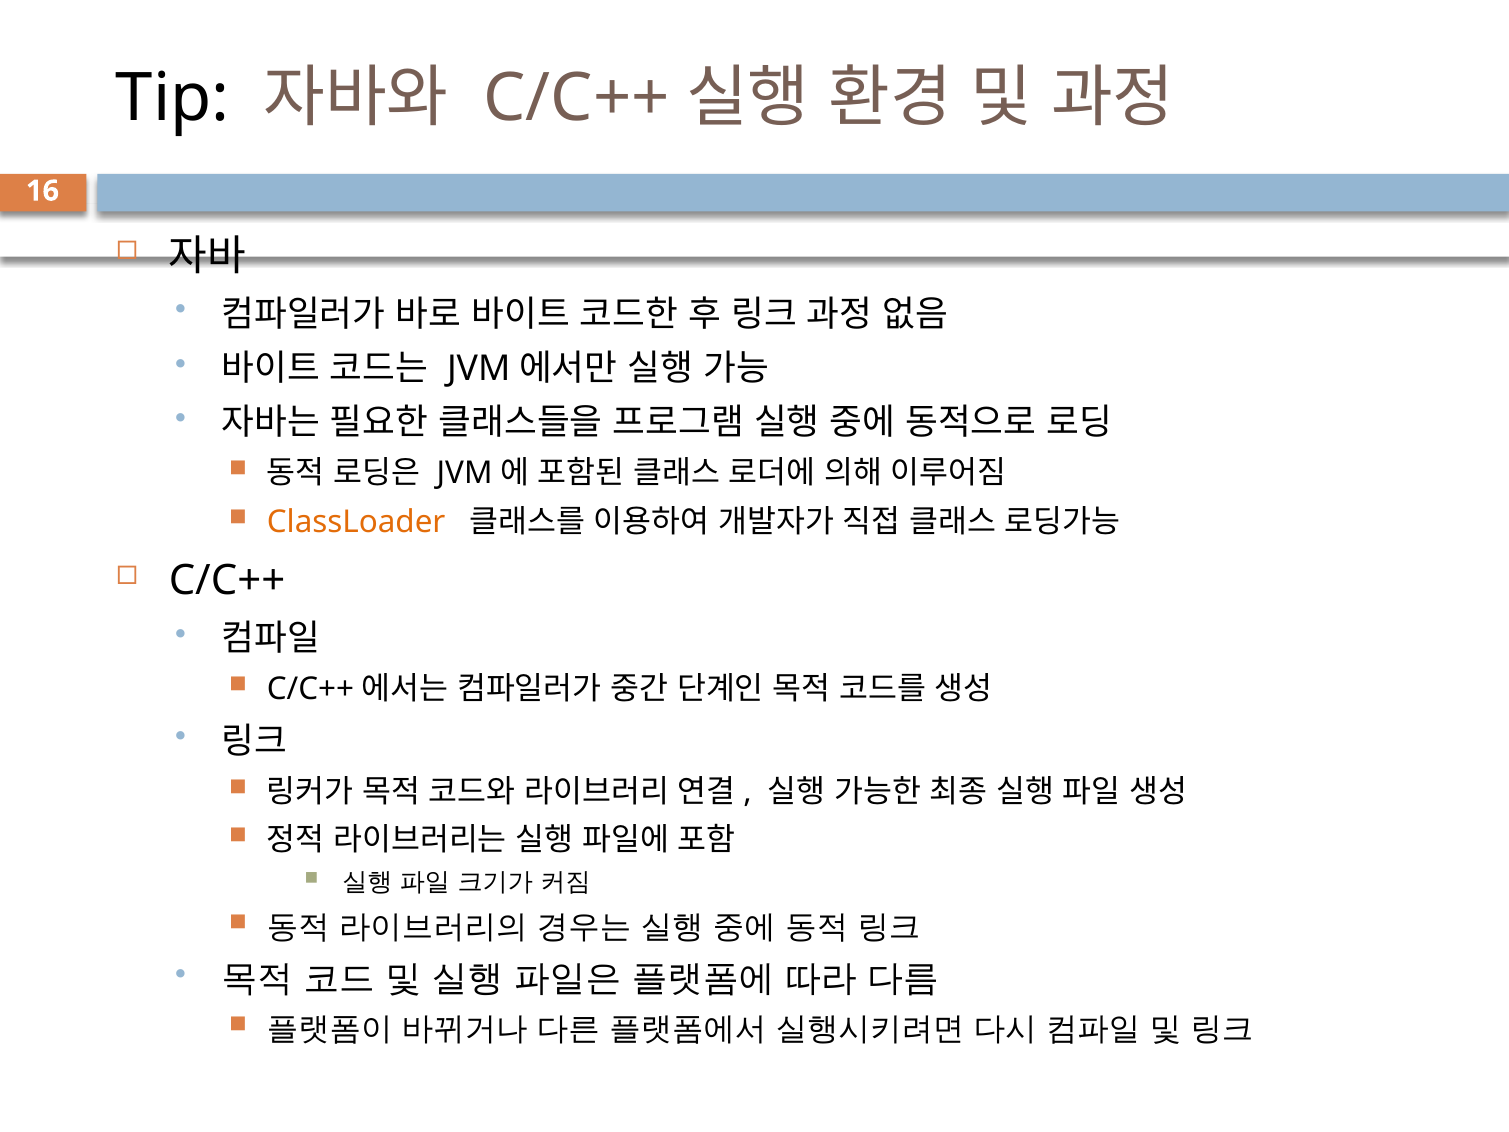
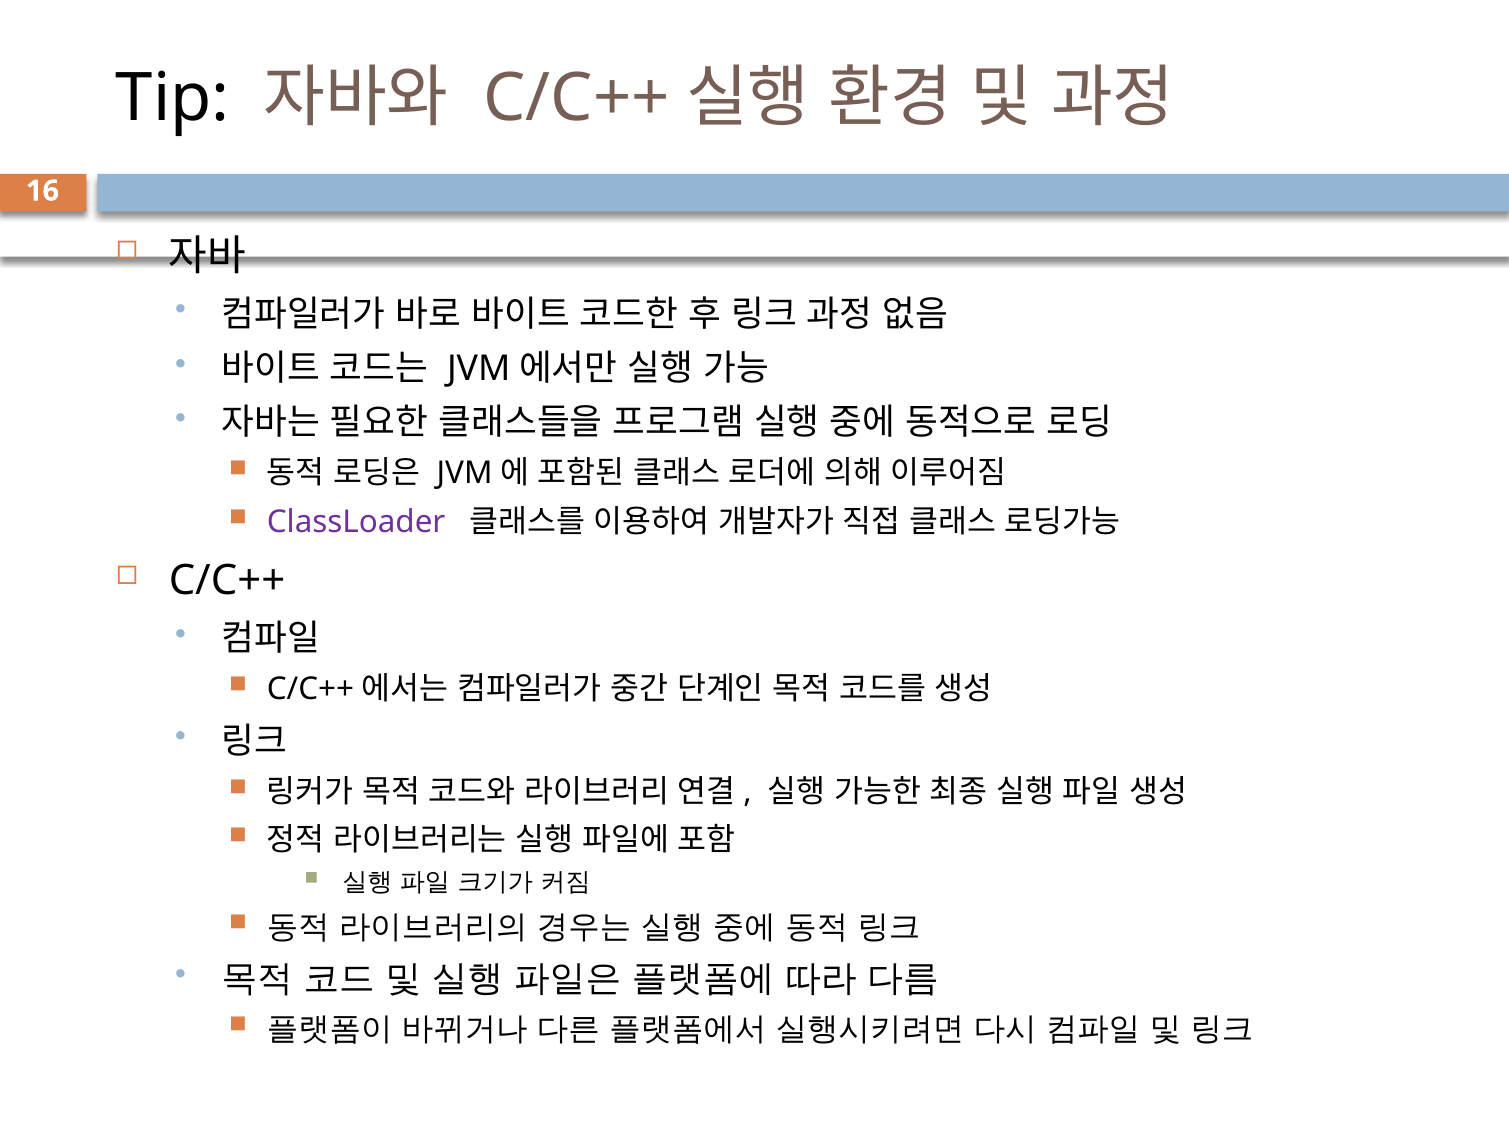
ClassLoader colour: orange -> purple (356, 522)
